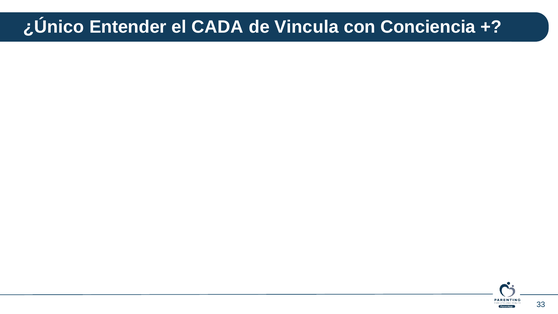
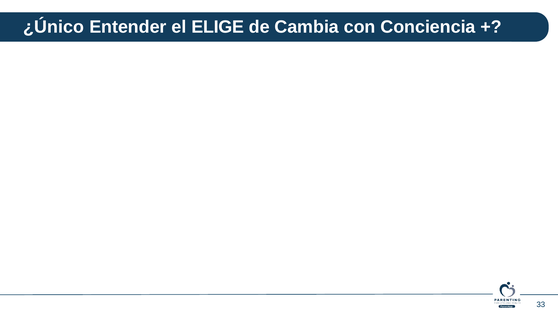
CADA: CADA -> ELIGE (218, 27)
Vincula: Vincula -> Cambia (307, 27)
